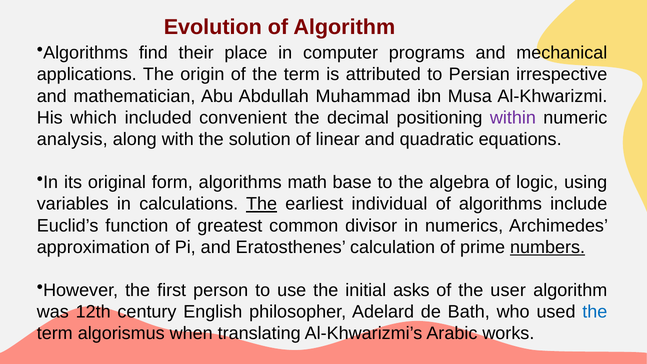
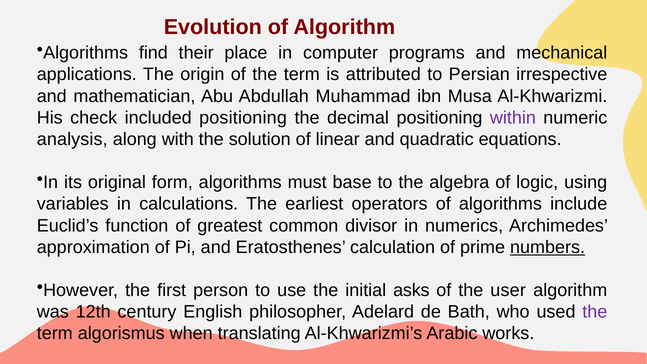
which: which -> check (94, 118)
included convenient: convenient -> positioning (243, 118)
math: math -> must (307, 182)
The underline: present -> none (262, 204)
individual: individual -> operators (390, 204)
the colour: blue -> purple (595, 312)
